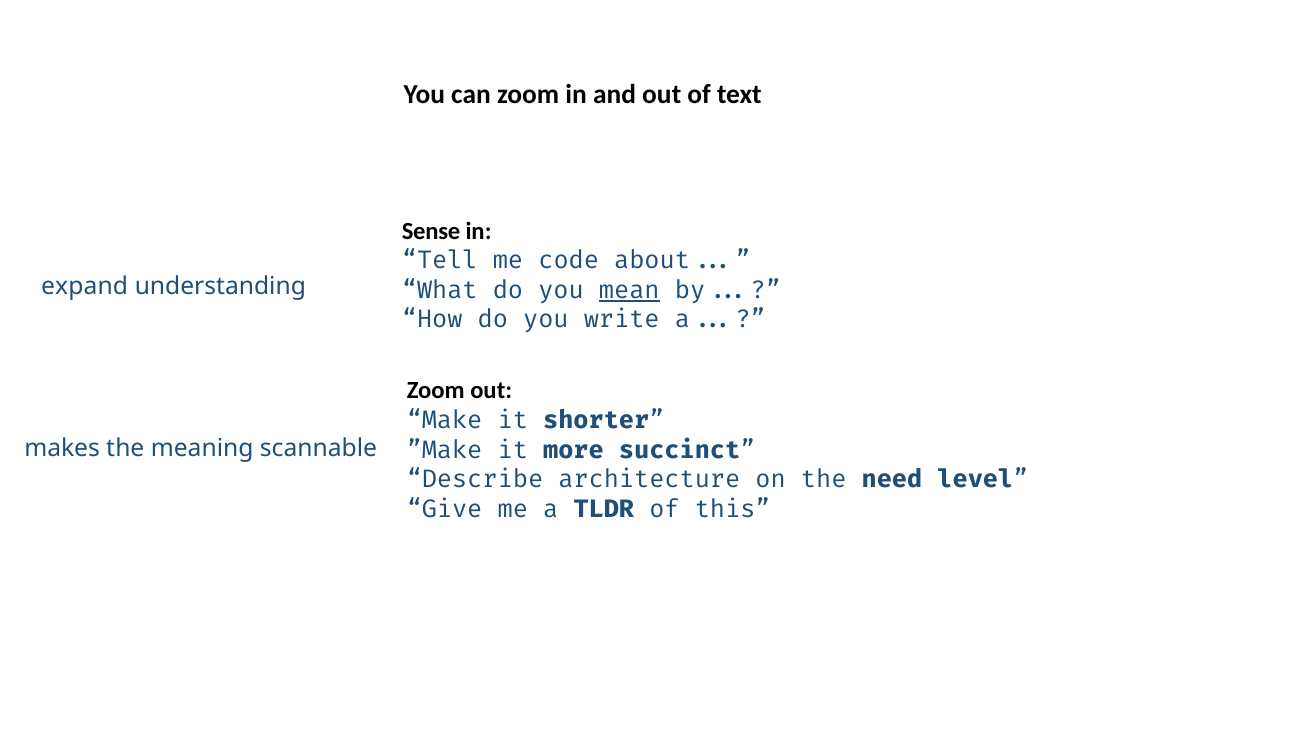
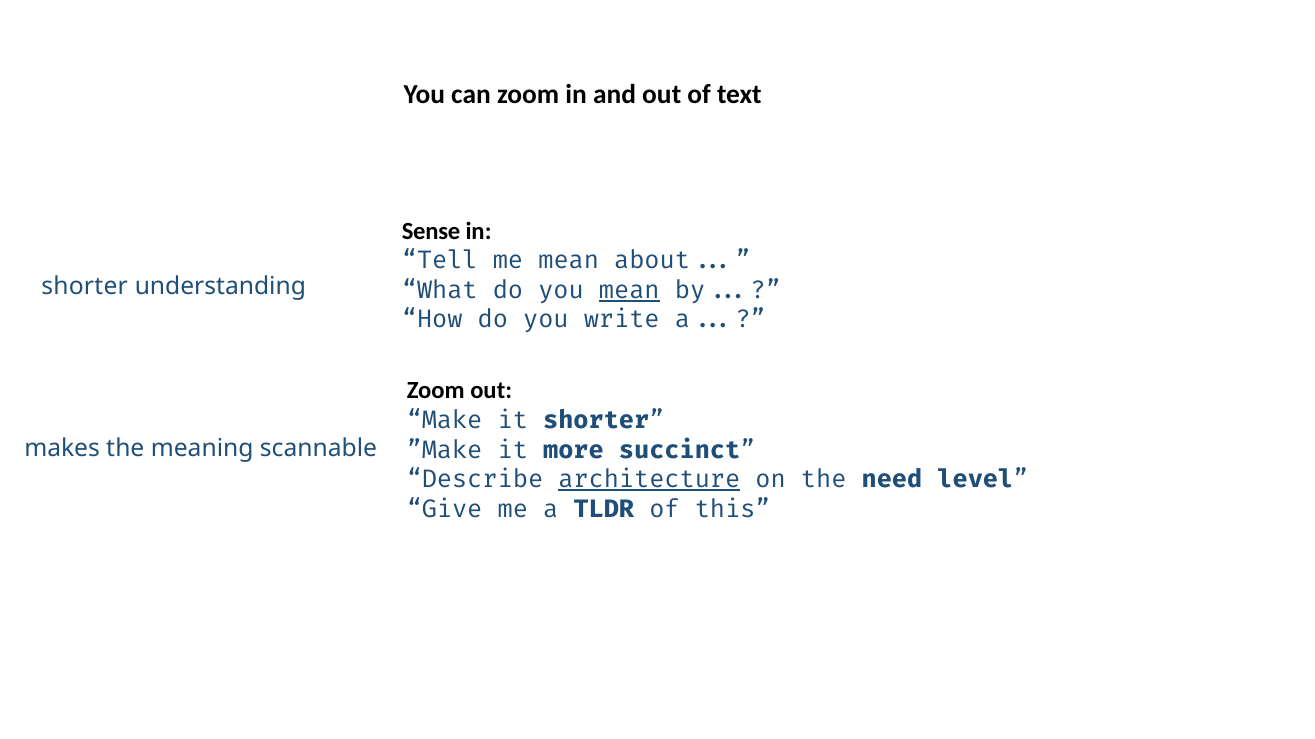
me code: code -> mean (569, 261)
expand: expand -> shorter (85, 287)
architecture underline: none -> present (649, 480)
